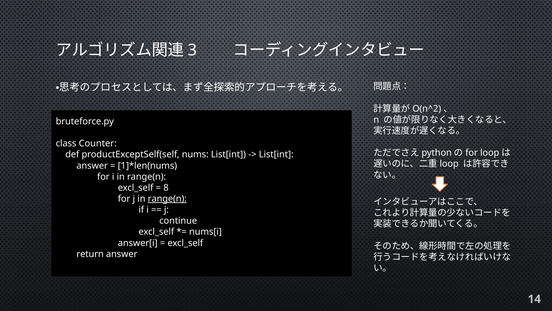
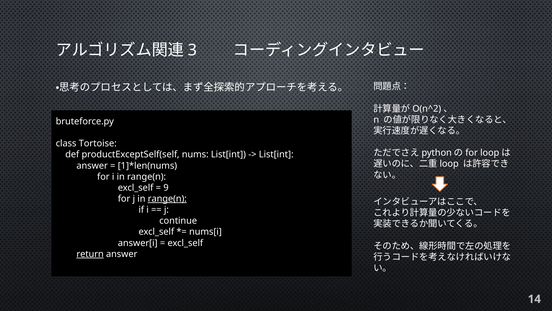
Counter: Counter -> Tortoise (98, 143)
8: 8 -> 9 (166, 187)
return underline: none -> present (90, 254)
